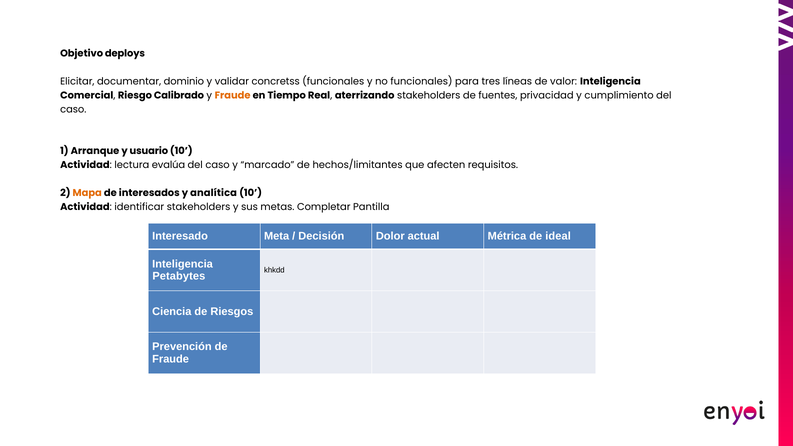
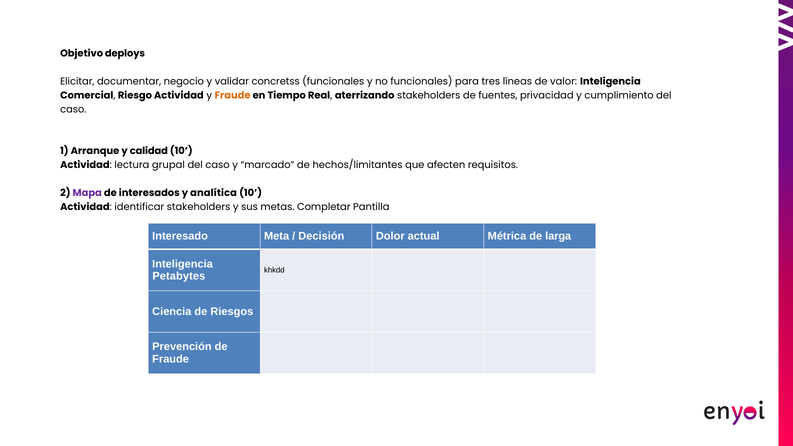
dominio: dominio -> negocio (184, 81)
Riesgo Calibrado: Calibrado -> Actividad (179, 95)
usuario: usuario -> calidad (149, 151)
evalúa: evalúa -> grupal (168, 165)
Mapa colour: orange -> purple (87, 193)
ideal: ideal -> larga (558, 236)
